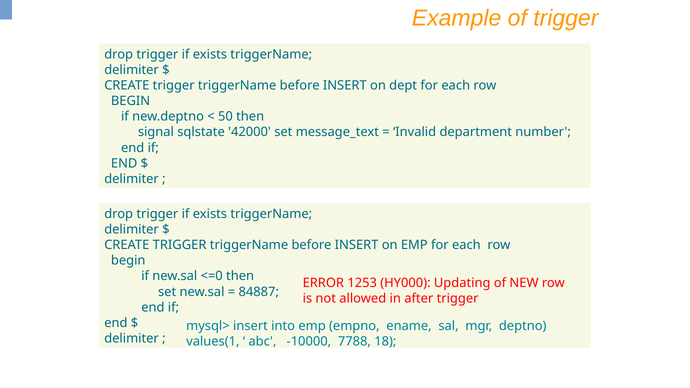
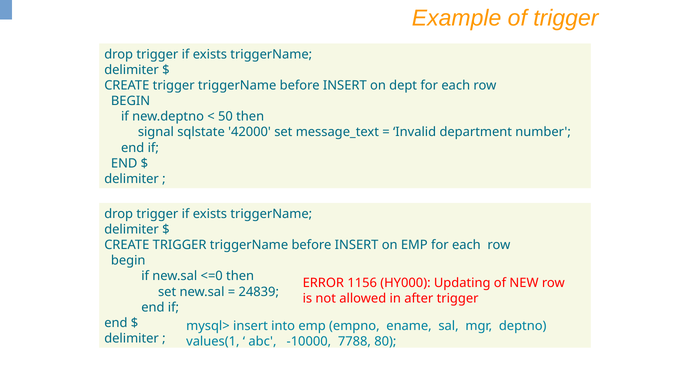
1253: 1253 -> 1156 (362, 283)
84887: 84887 -> 24839 (259, 292)
18: 18 -> 80 (385, 342)
